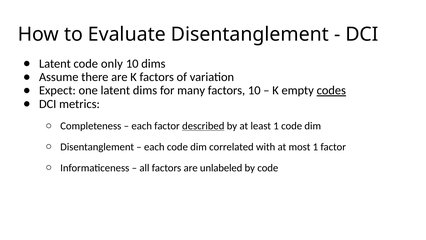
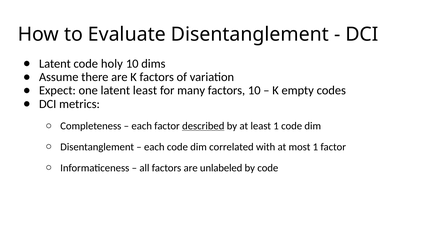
only: only -> holy (112, 64)
latent dims: dims -> least (145, 90)
codes underline: present -> none (331, 90)
